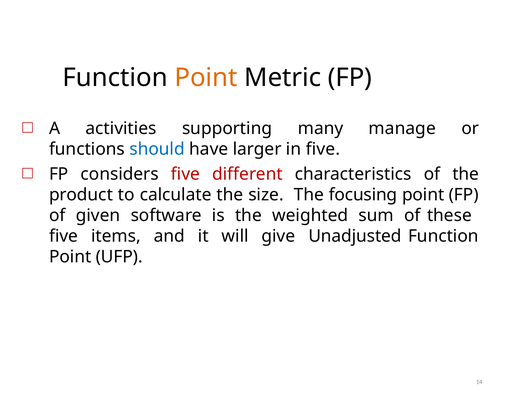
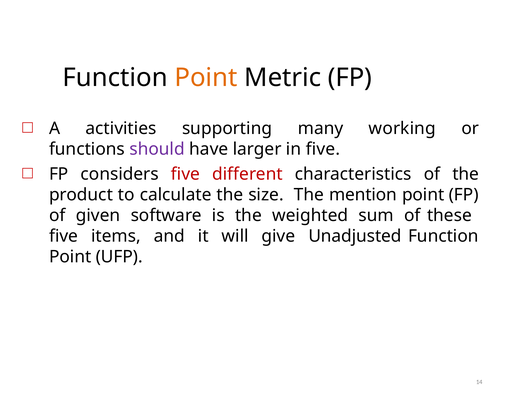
manage: manage -> working (402, 128)
should colour: blue -> purple (157, 149)
focusing: focusing -> mention (363, 195)
